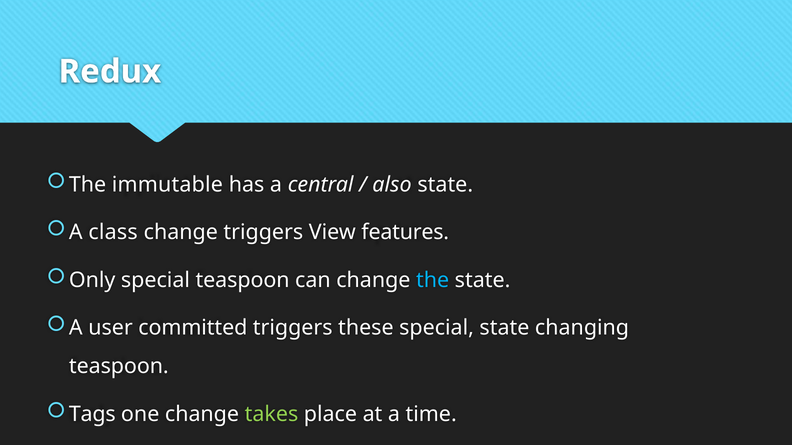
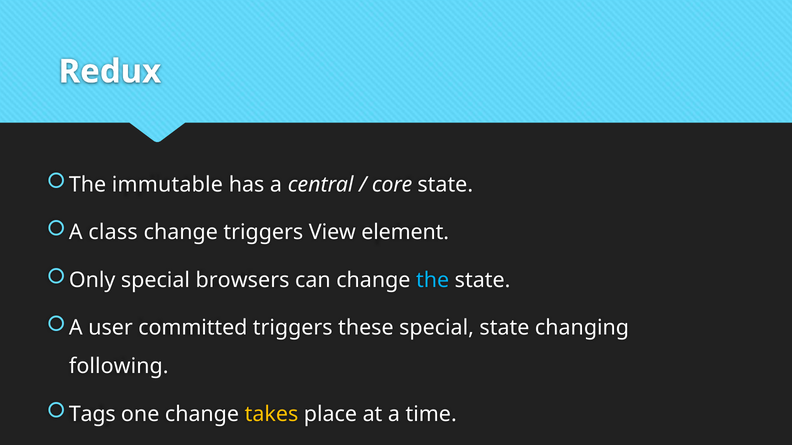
also: also -> core (392, 185)
features: features -> element (405, 232)
special teaspoon: teaspoon -> browsers (242, 280)
teaspoon: teaspoon -> following (119, 367)
takes colour: light green -> yellow (271, 415)
